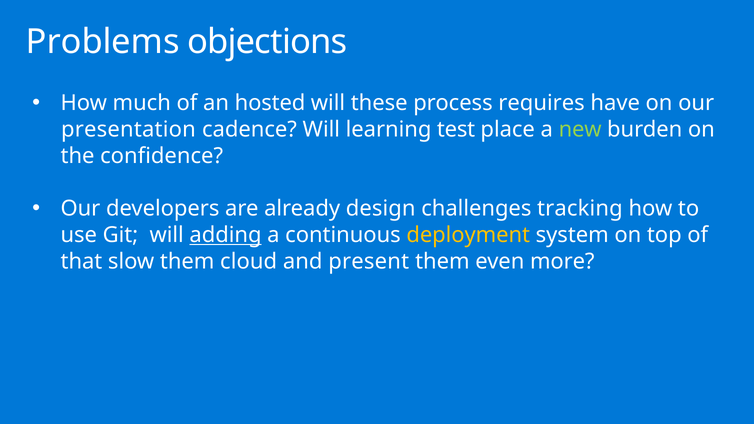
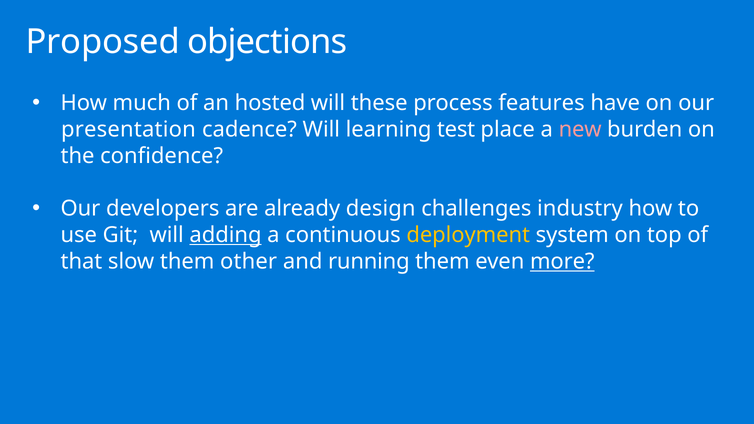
Problems: Problems -> Proposed (103, 42)
requires: requires -> features (542, 103)
new colour: light green -> pink (580, 130)
tracking: tracking -> industry (580, 209)
cloud: cloud -> other (249, 262)
present: present -> running (369, 262)
more underline: none -> present (562, 262)
